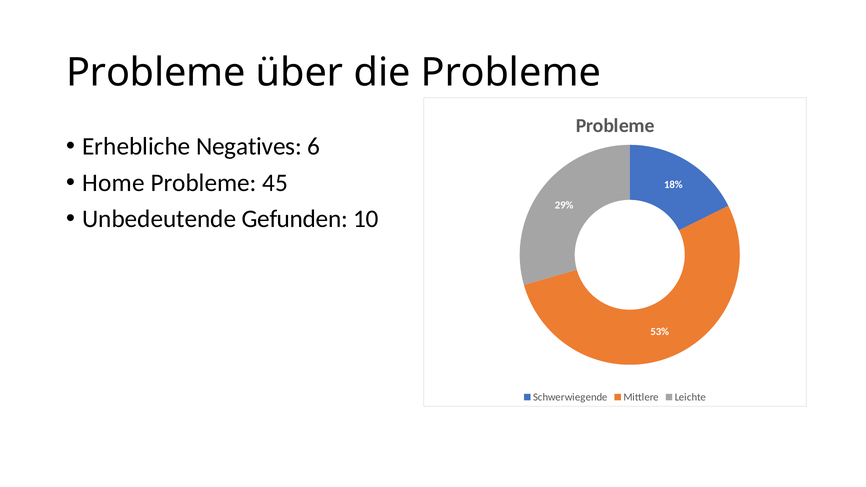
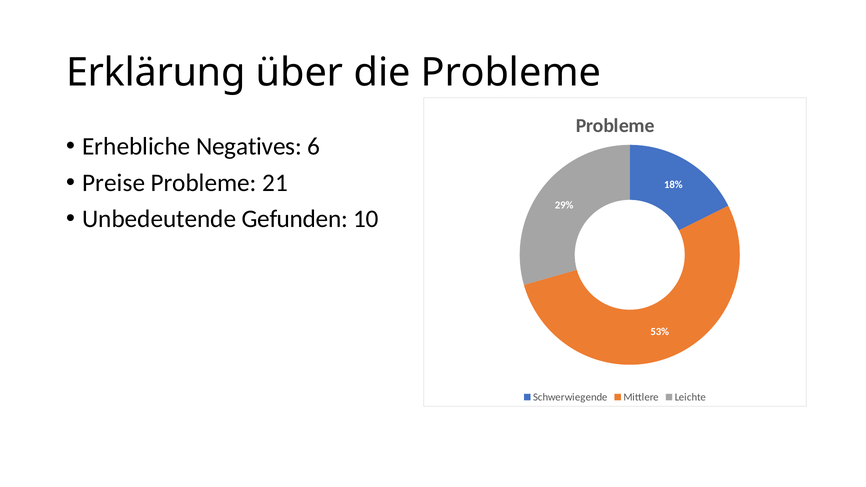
Probleme: Probleme -> Erklärung (156, 73)
Home: Home -> Preise (114, 183)
45: 45 -> 21 (275, 183)
